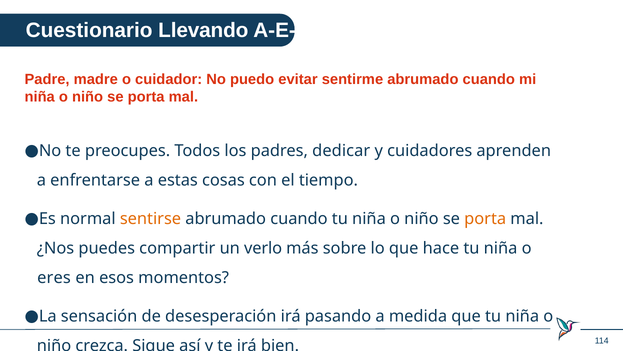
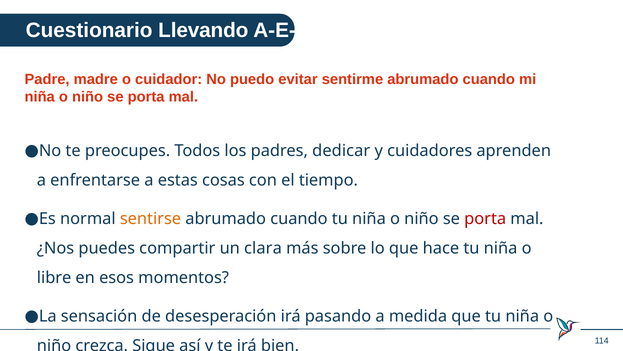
porta colour: orange -> red (485, 218)
verlo: verlo -> clara (263, 248)
eres: eres -> libre (54, 277)
